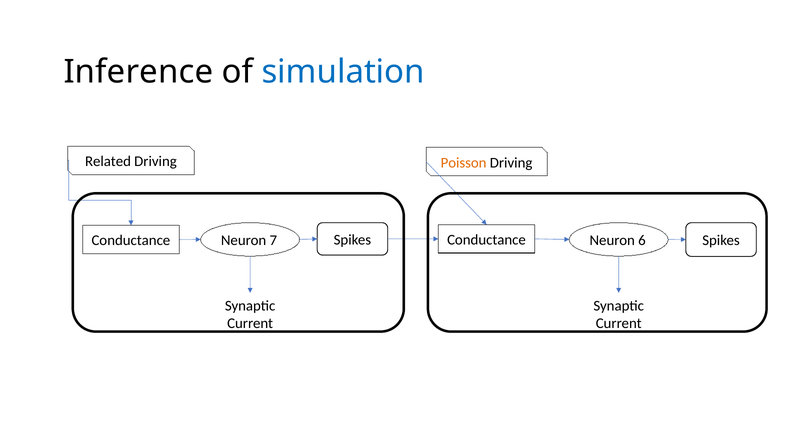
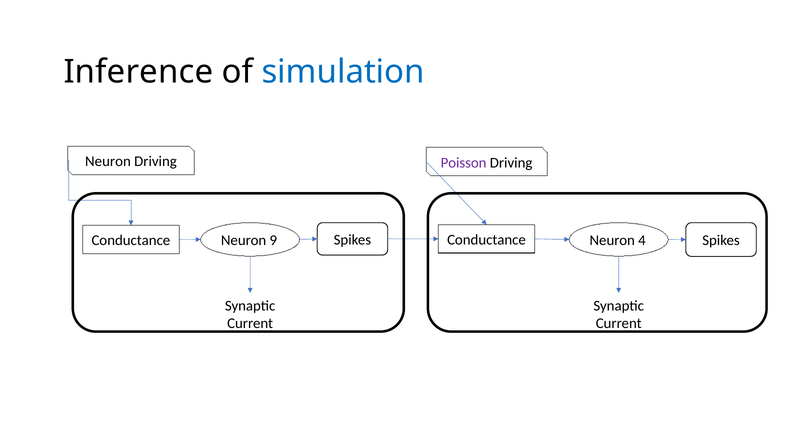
Related: Related -> Neuron (108, 162)
Poisson colour: orange -> purple (464, 163)
7: 7 -> 9 (273, 241)
6: 6 -> 4 (642, 241)
